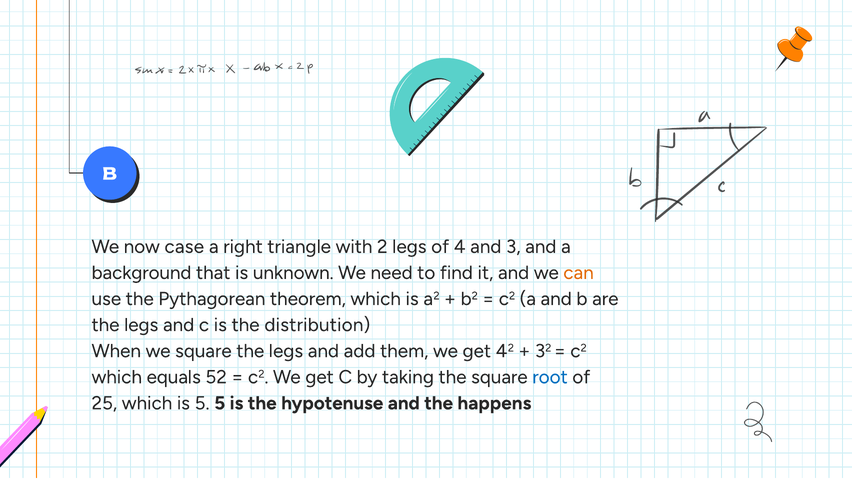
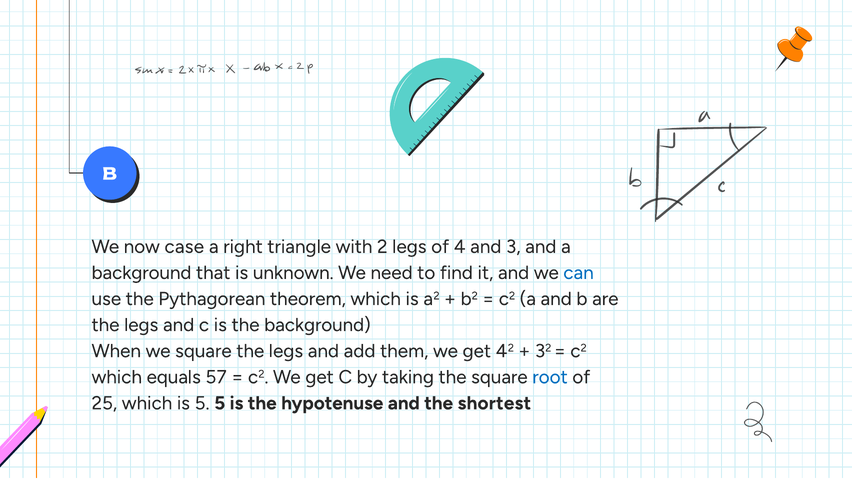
can colour: orange -> blue (579, 273)
the distribution: distribution -> background (317, 325)
52: 52 -> 57 (216, 377)
happens: happens -> shortest (494, 403)
